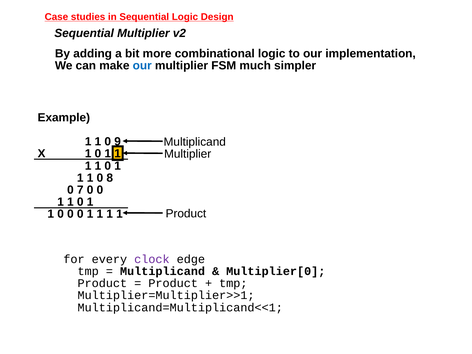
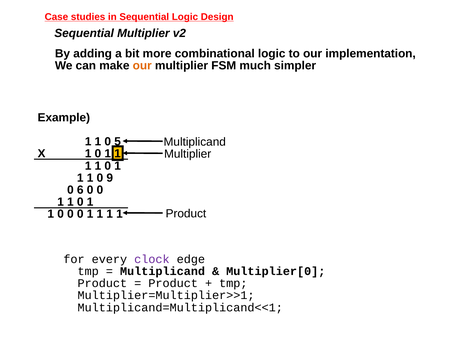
our colour: blue -> orange (142, 66)
9: 9 -> 5 (118, 142)
8: 8 -> 9 (110, 178)
7: 7 -> 6 (80, 190)
